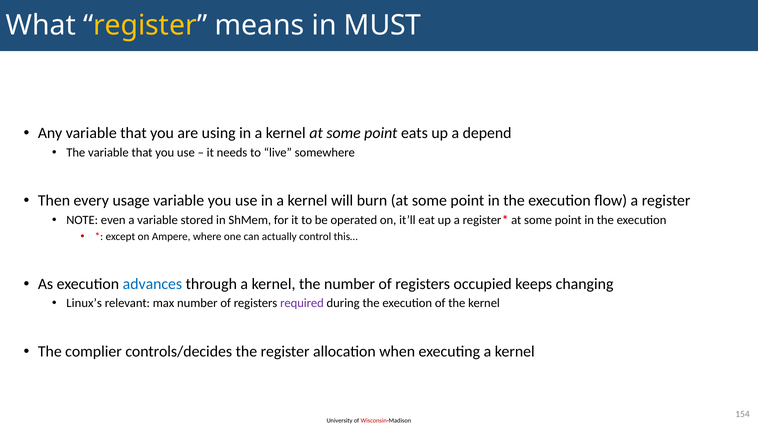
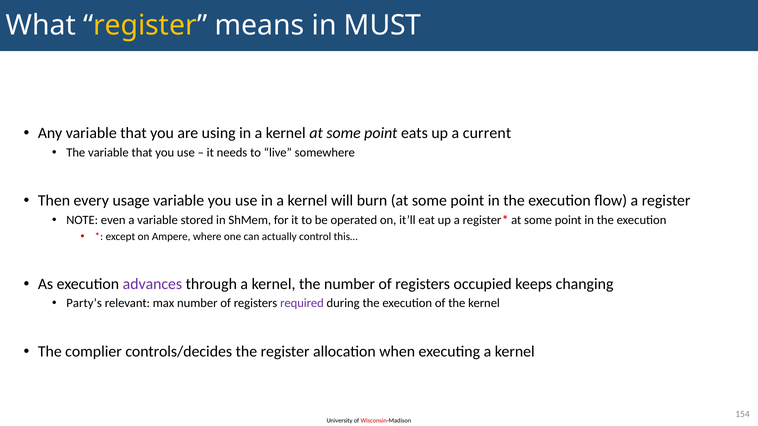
depend: depend -> current (487, 133)
advances colour: blue -> purple (152, 284)
Linux’s: Linux’s -> Party’s (84, 304)
